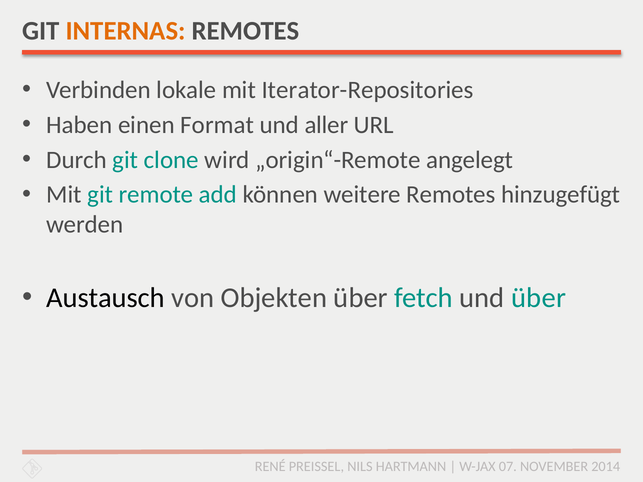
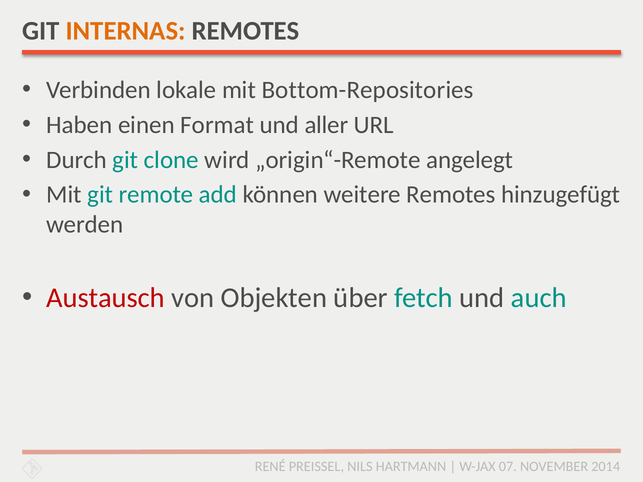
Iterator-Repositories: Iterator-Repositories -> Bottom-Repositories (368, 90)
Austausch colour: black -> red (106, 298)
und über: über -> auch (539, 298)
